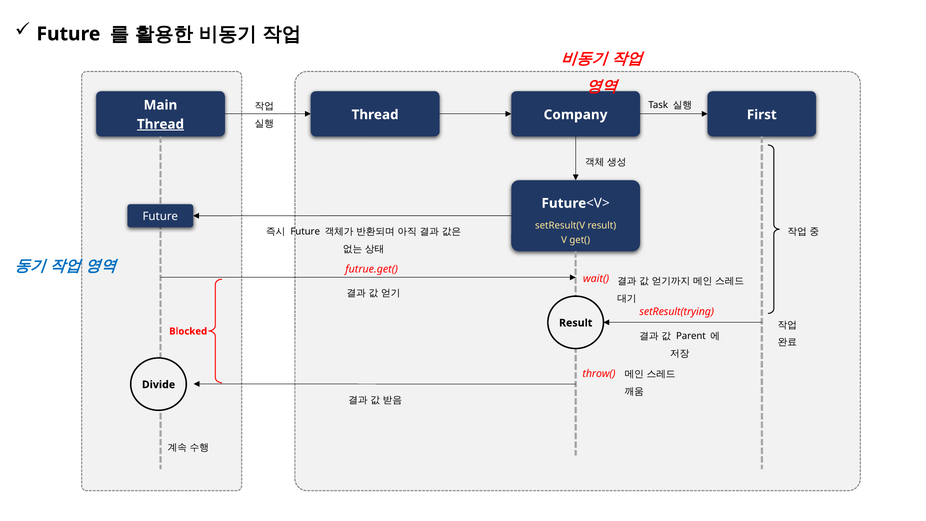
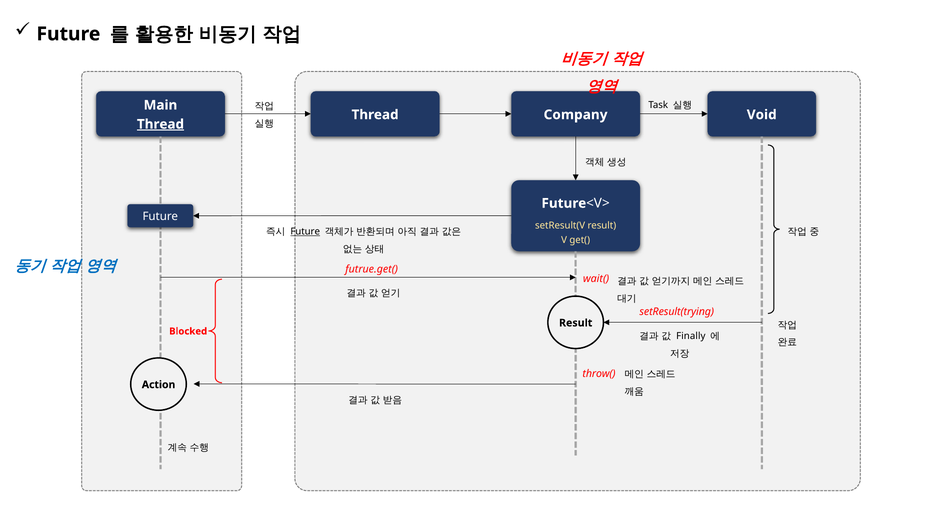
First: First -> Void (762, 115)
Future underline: none -> present (305, 232)
Parent: Parent -> Finally (691, 336)
Divide: Divide -> Action (159, 385)
